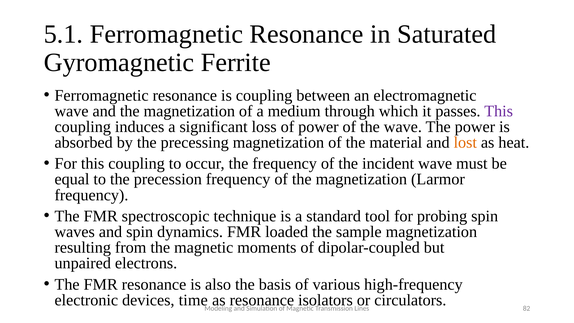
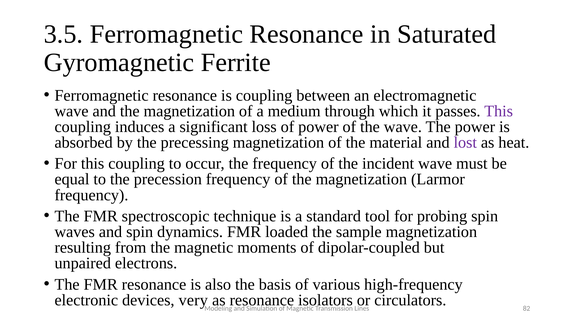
5.1: 5.1 -> 3.5 (63, 34)
lost colour: orange -> purple (465, 142)
time: time -> very (193, 300)
